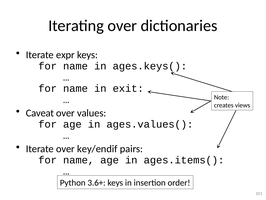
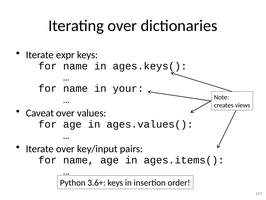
exit: exit -> your (128, 88)
key/endif: key/endif -> key/input (97, 148)
